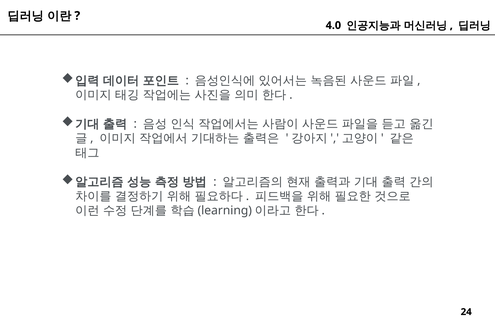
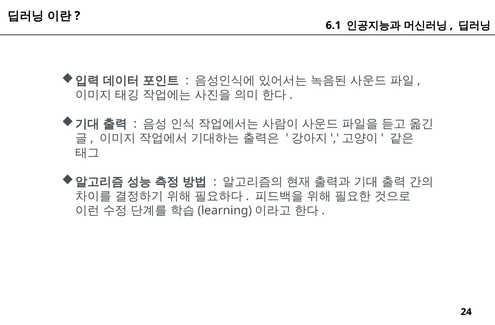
4.0: 4.0 -> 6.1 (333, 25)
